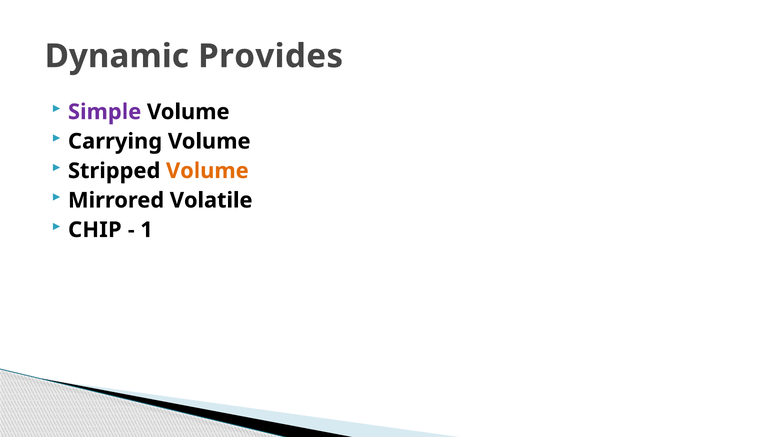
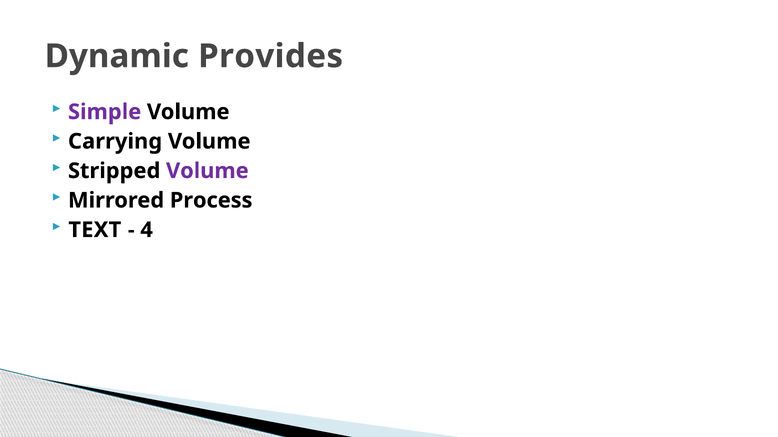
Volume colour: orange -> purple (207, 171)
Volatile: Volatile -> Process (211, 201)
CHIP: CHIP -> TEXT (95, 230)
1: 1 -> 4 (147, 230)
